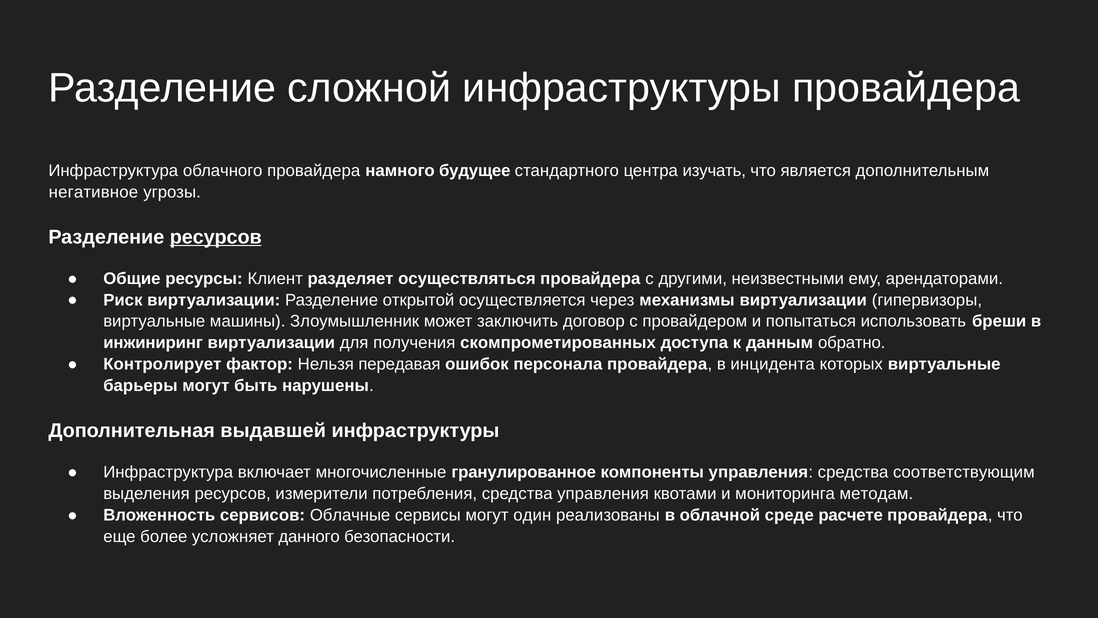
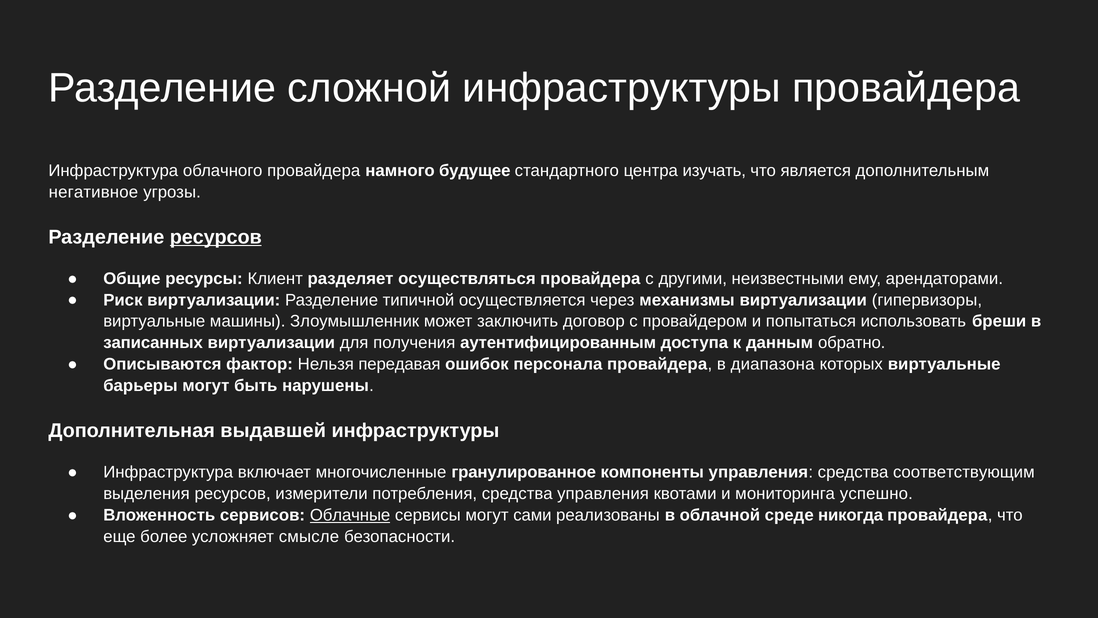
открытой: открытой -> типичной (418, 300)
инжиниринг: инжиниринг -> записанных (153, 343)
скомпрометированных: скомпрометированных -> аутентифицированным (558, 343)
Контролирует: Контролирует -> Описываются (162, 364)
инцидента: инцидента -> диапазона (773, 364)
методам: методам -> успешно (876, 494)
Облачные underline: none -> present (350, 515)
один: один -> сами (532, 515)
расчете: расчете -> никогда (851, 515)
данного: данного -> смысле (309, 536)
